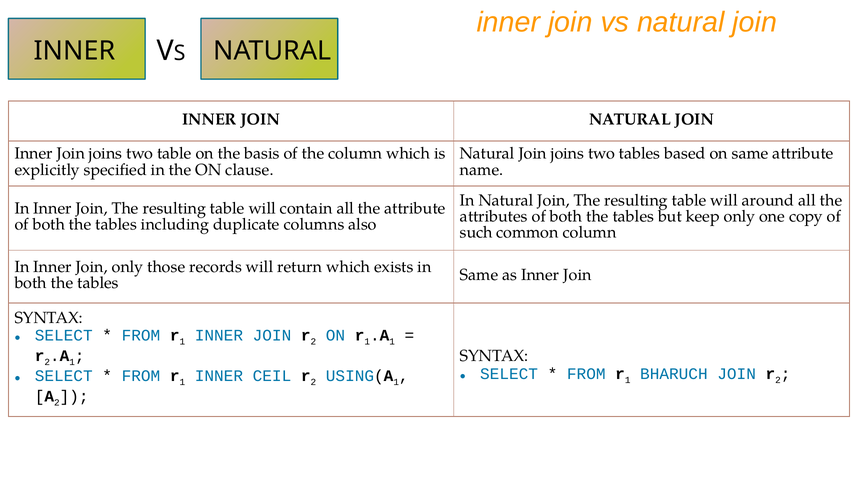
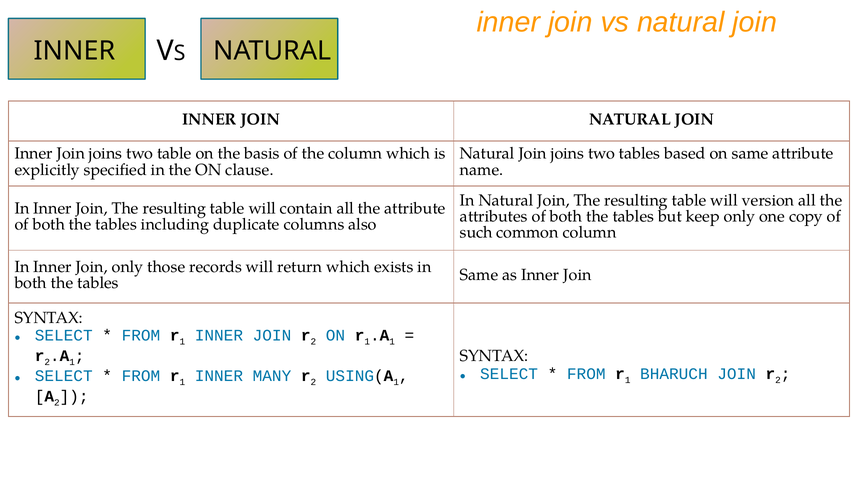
around: around -> version (768, 200)
CEIL: CEIL -> MANY (272, 376)
